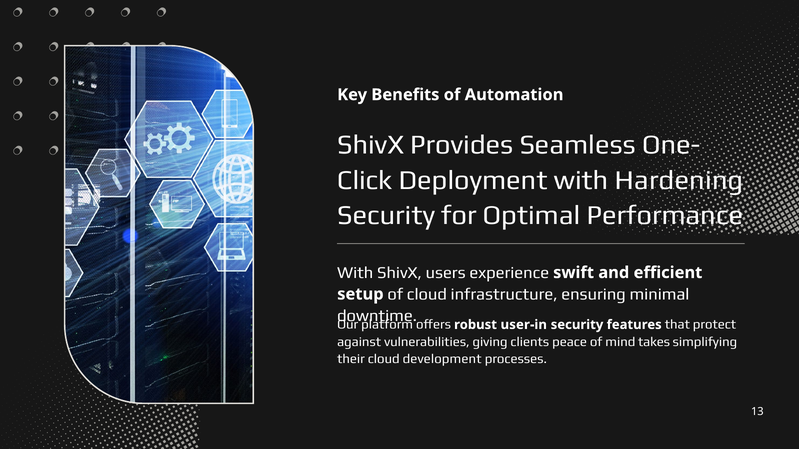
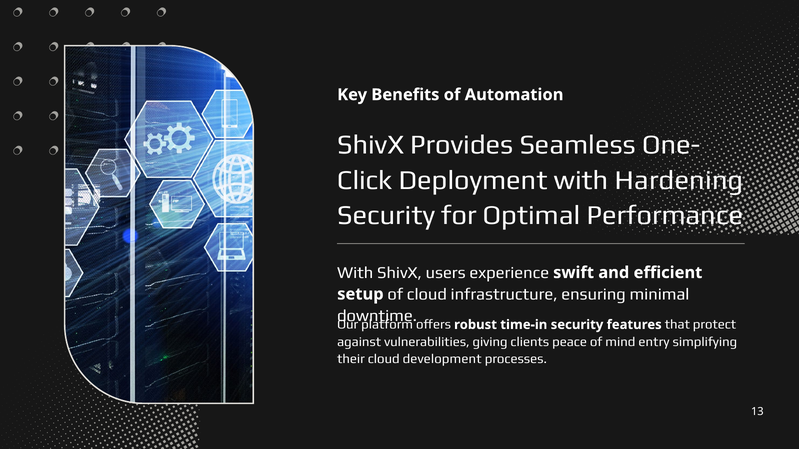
user-in: user-in -> time-in (524, 325)
takes: takes -> entry (654, 342)
